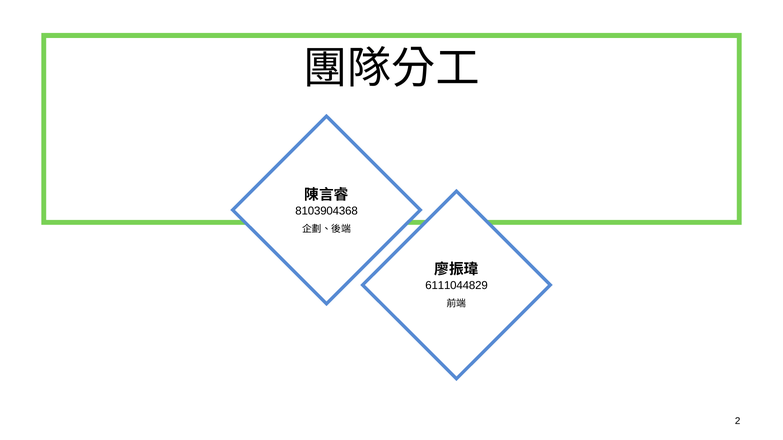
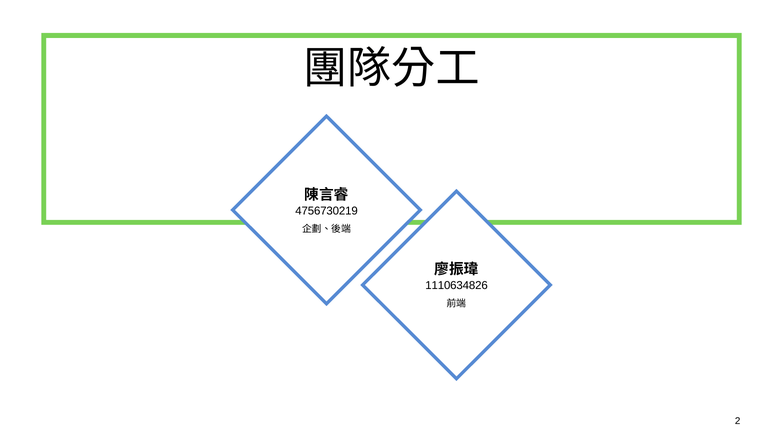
8103904368: 8103904368 -> 4756730219 (327, 211)
6111044829: 6111044829 -> 1110634826 (457, 286)
